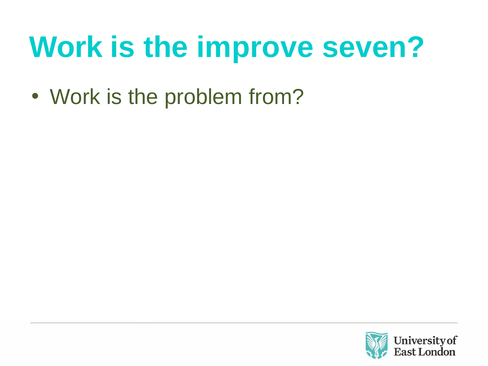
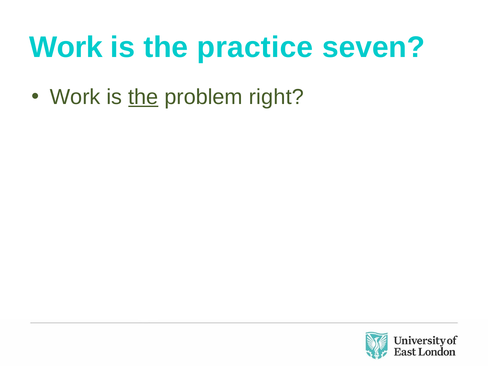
improve: improve -> practice (255, 47)
the underline: none -> present (143, 97)
from: from -> right (276, 97)
